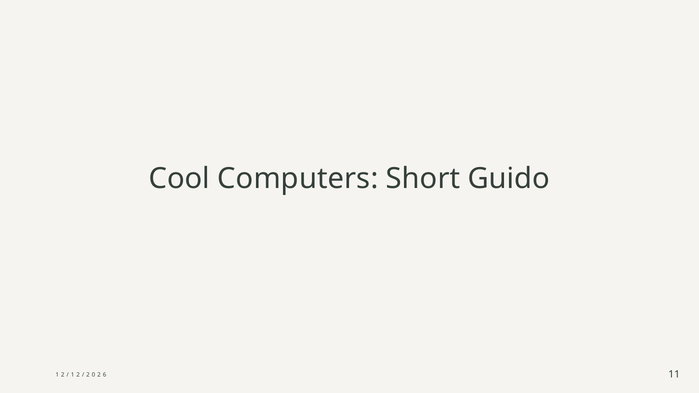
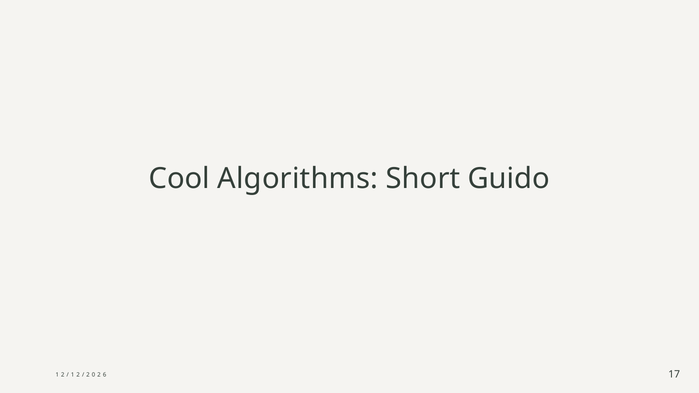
Computers: Computers -> Algorithms (298, 179)
11: 11 -> 17 (674, 375)
